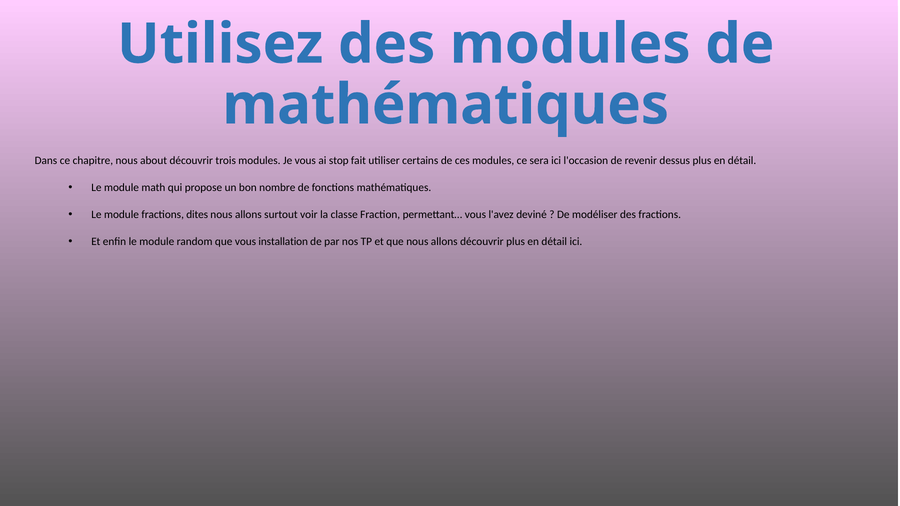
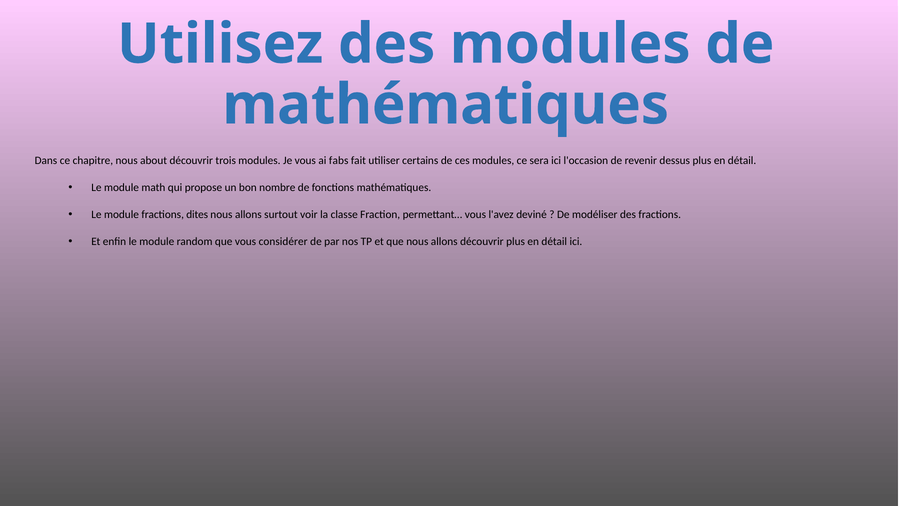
stop: stop -> fabs (339, 161)
installation: installation -> considérer (283, 242)
